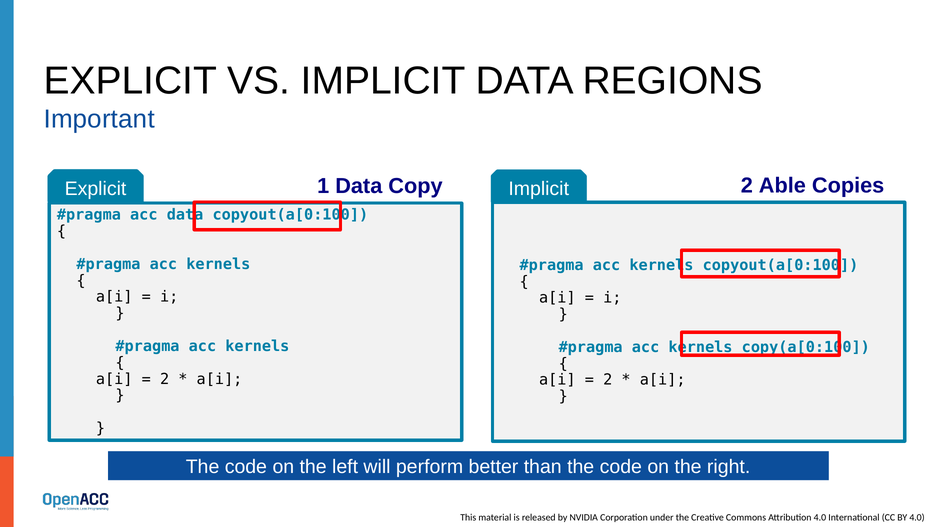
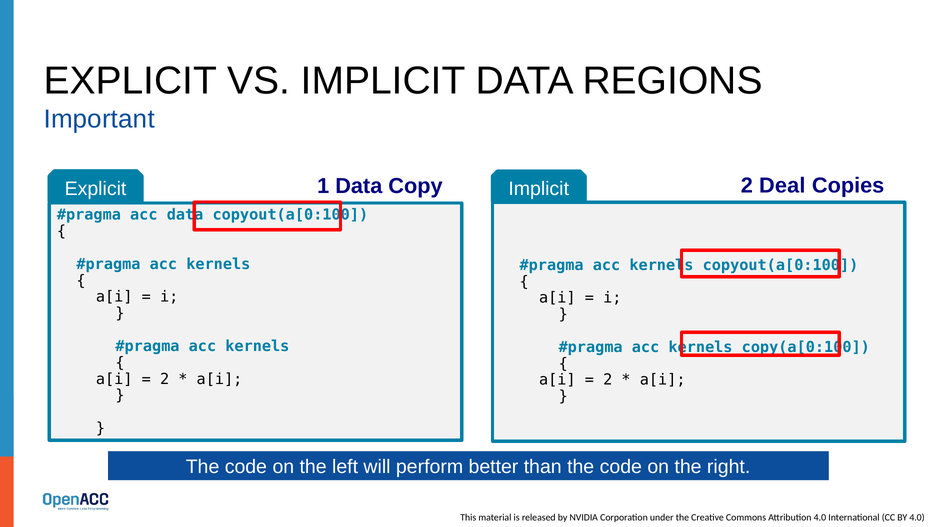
Able: Able -> Deal (782, 186)
